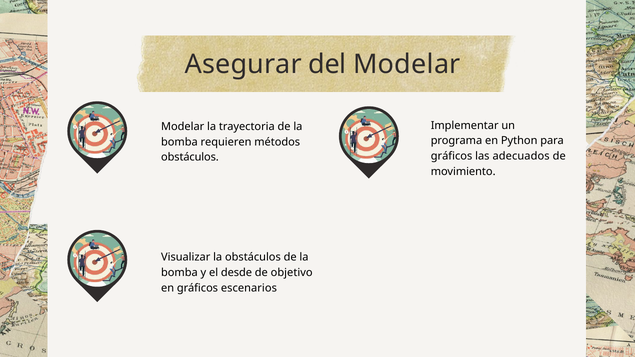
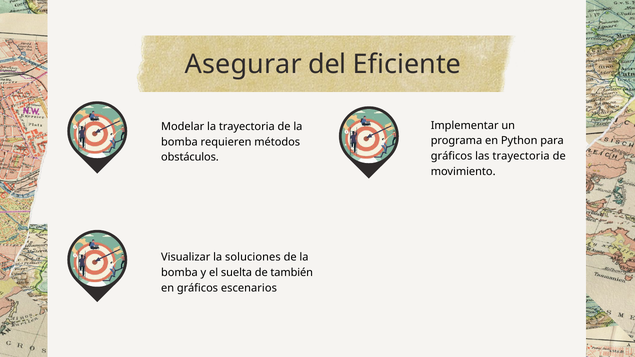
del Modelar: Modelar -> Eficiente (407, 64)
las adecuados: adecuados -> trayectoria (521, 156)
la obstáculos: obstáculos -> soluciones (253, 257)
desde: desde -> suelta (237, 273)
objetivo: objetivo -> también (292, 273)
